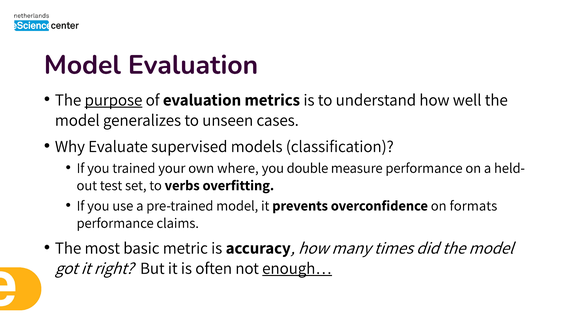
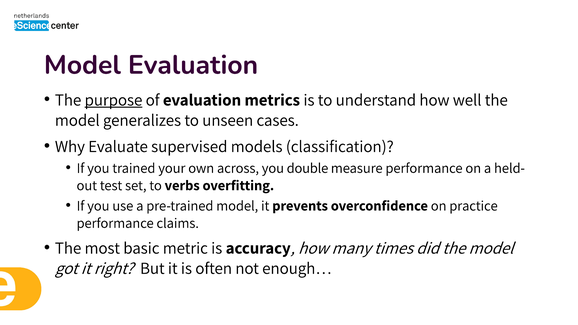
where: where -> across (238, 168)
formats: formats -> practice (474, 206)
enough… underline: present -> none (297, 268)
